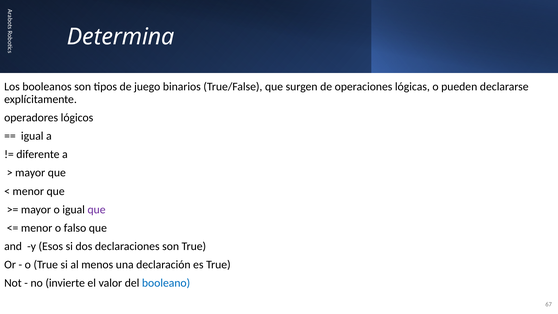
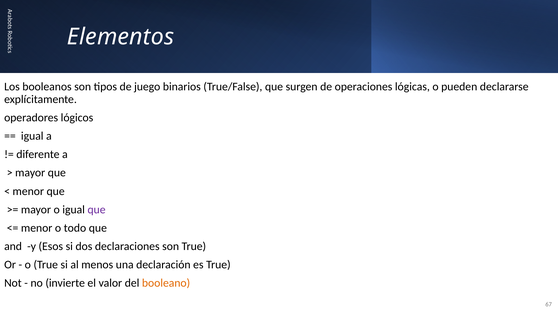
Determina: Determina -> Elementos (121, 37)
falso: falso -> todo (75, 228)
booleano colour: blue -> orange (166, 283)
